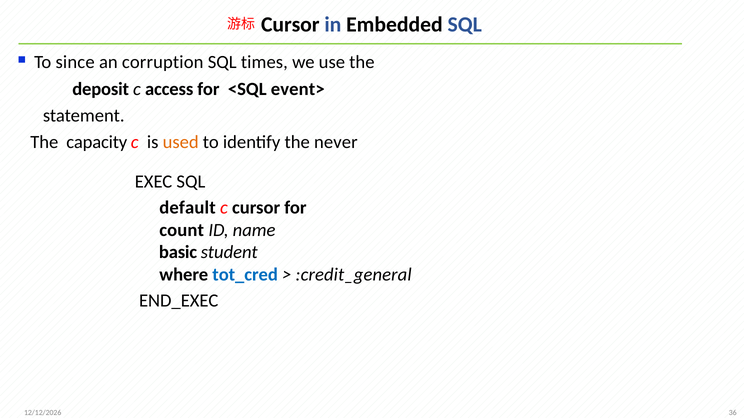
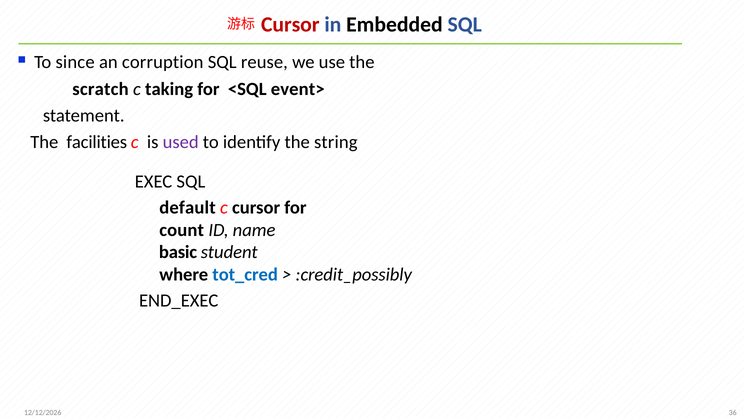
Cursor colour: black -> red (290, 25)
times: times -> reuse (264, 62)
deposit: deposit -> scratch (100, 89)
access: access -> taking (169, 89)
capacity: capacity -> facilities (97, 142)
used colour: orange -> purple (181, 142)
never: never -> string (336, 142)
:credit_general: :credit_general -> :credit_possibly (354, 275)
